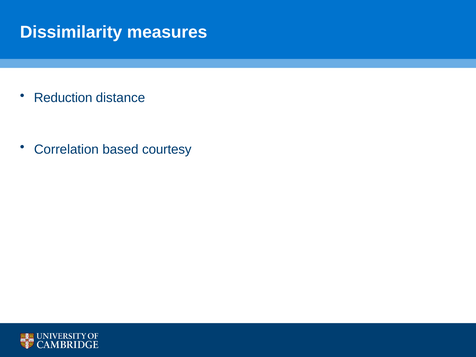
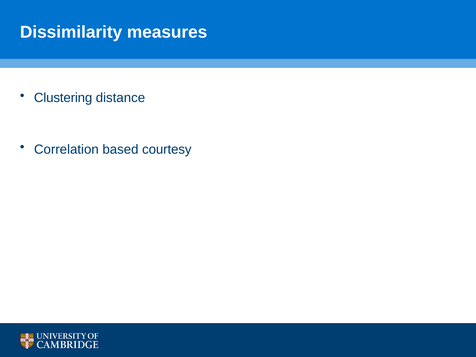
Reduction: Reduction -> Clustering (63, 98)
